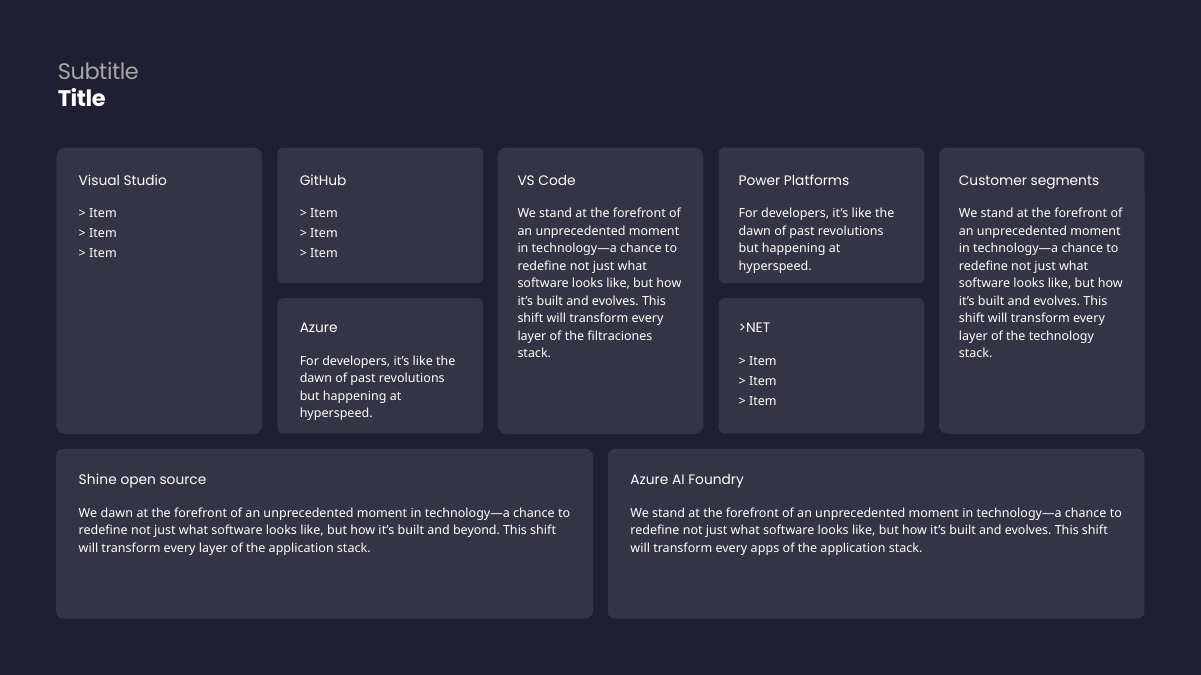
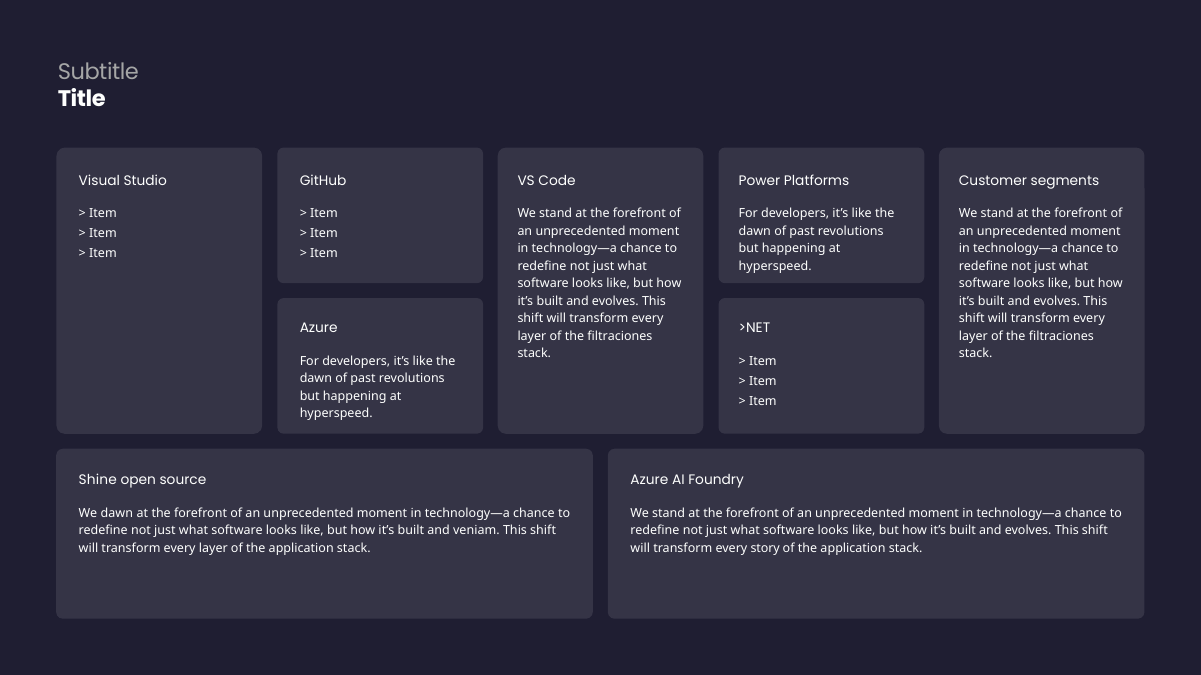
technology: technology -> filtraciones (1061, 336)
beyond: beyond -> veniam (476, 531)
apps: apps -> story (765, 548)
